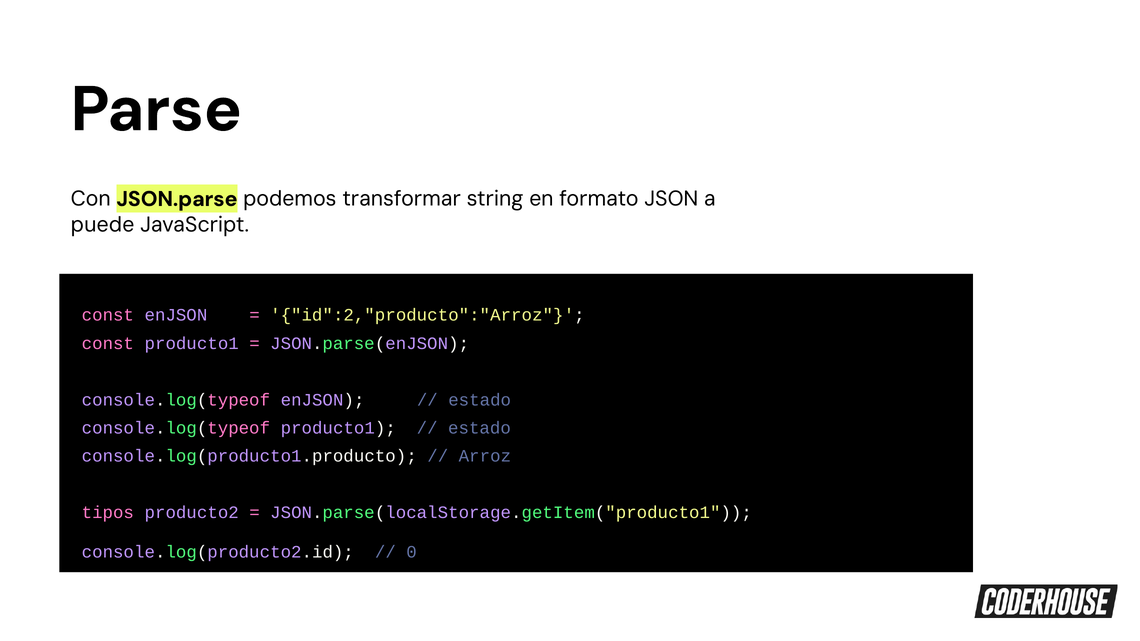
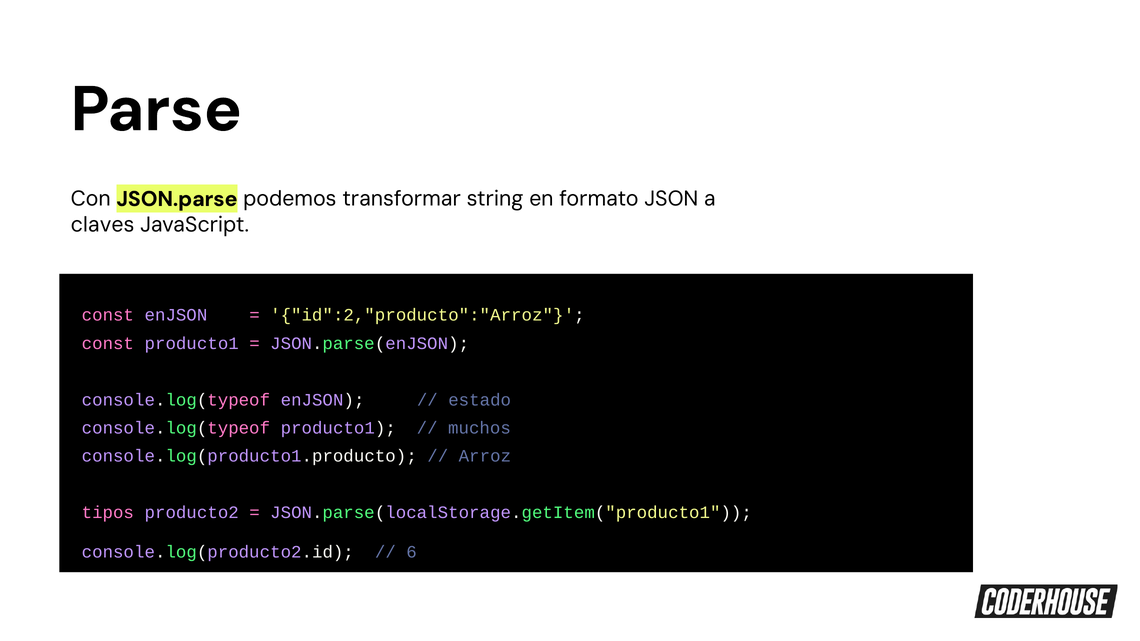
puede: puede -> claves (103, 225)
estado: estado -> muchos (479, 428)
0: 0 -> 6 (412, 552)
